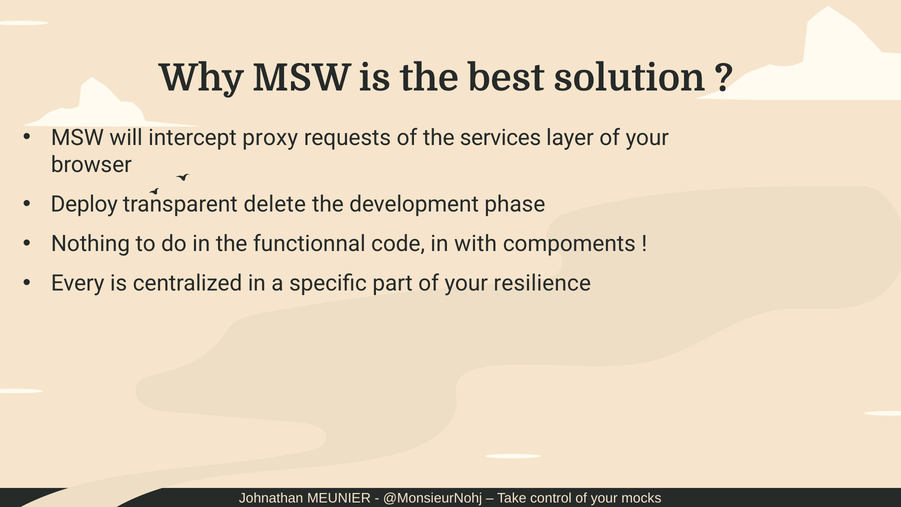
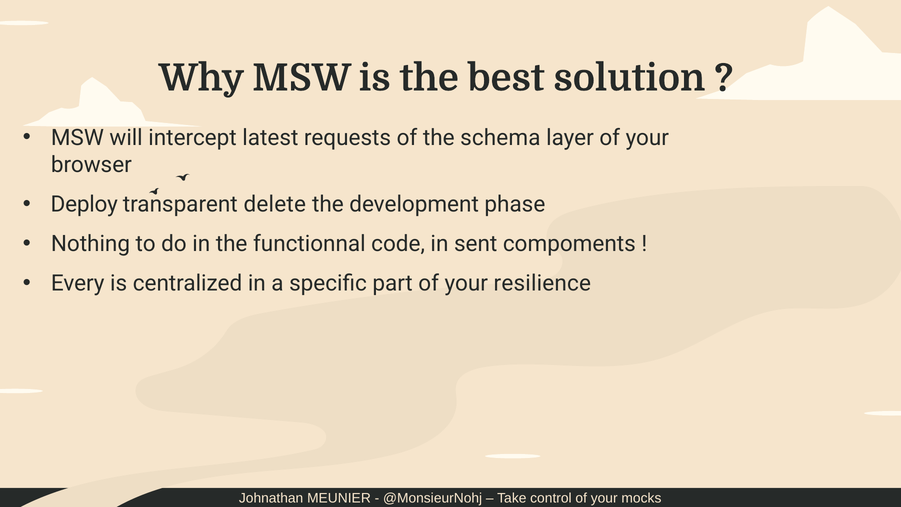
proxy: proxy -> latest (270, 138)
services: services -> schema (500, 138)
with: with -> sent (476, 244)
